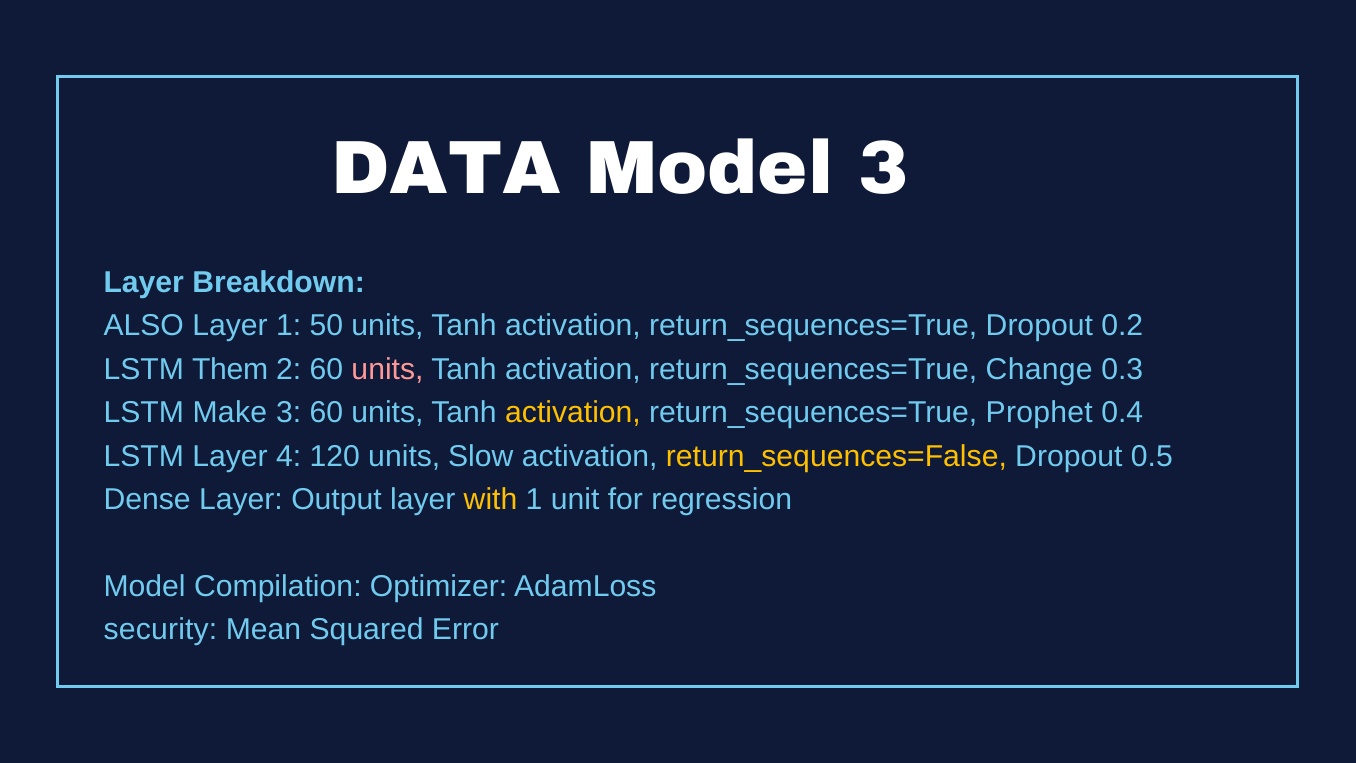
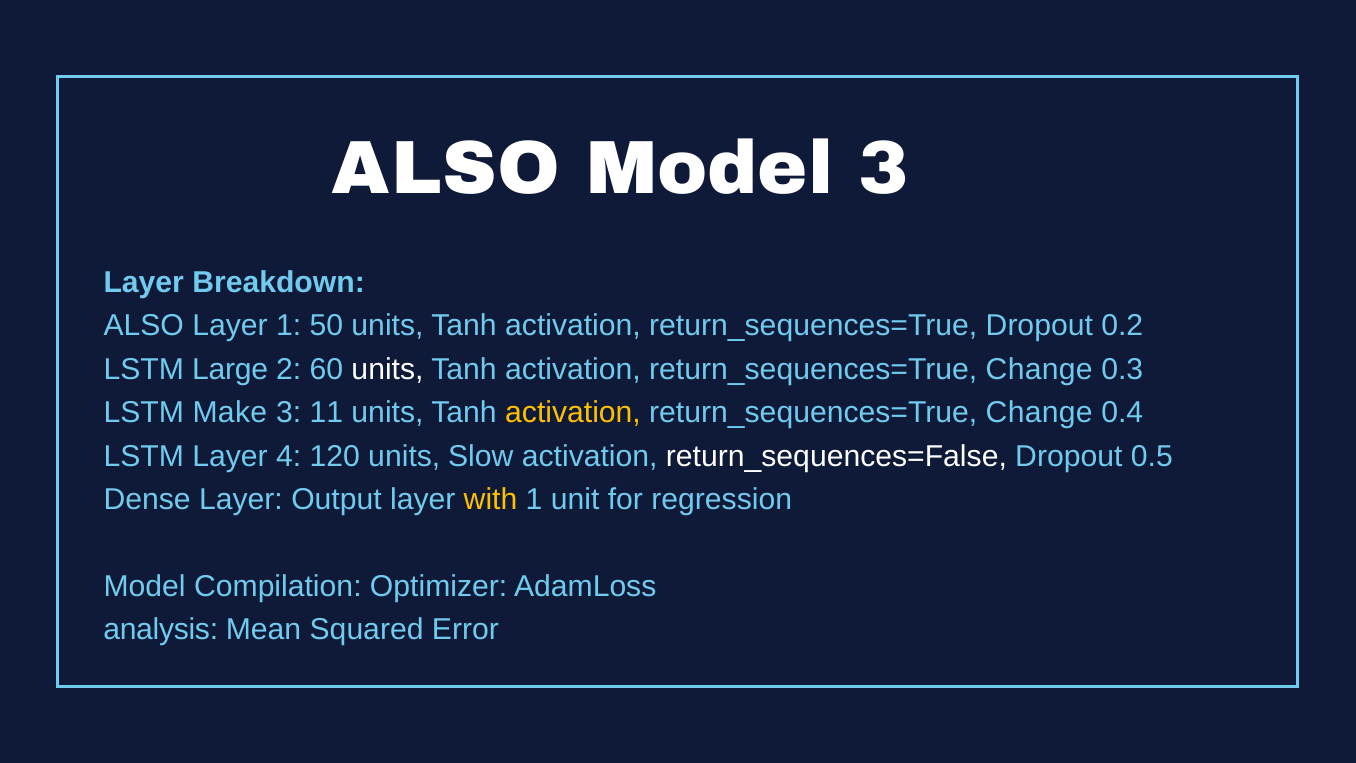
DATA: DATA -> ALSO (446, 169)
Them: Them -> Large (230, 369)
units colour: pink -> white (387, 369)
3 60: 60 -> 11 (326, 413)
Prophet: Prophet -> Change (1039, 413)
return_sequences=False colour: yellow -> white (836, 456)
security: security -> analysis (161, 630)
